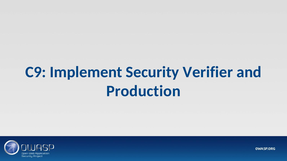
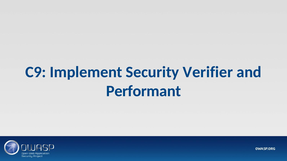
Production: Production -> Performant (144, 91)
